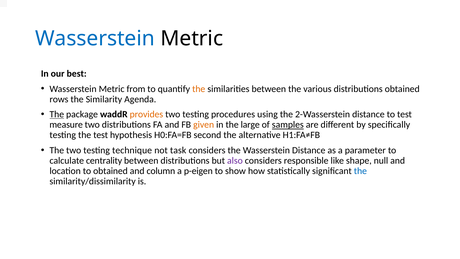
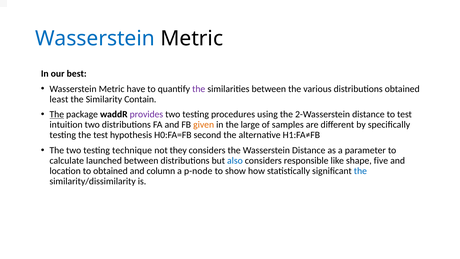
from: from -> have (136, 89)
the colour: orange -> purple (199, 89)
rows: rows -> least (59, 99)
Agenda: Agenda -> Contain (140, 99)
provides colour: orange -> purple (146, 114)
measure: measure -> intuition (66, 125)
samples underline: present -> none (288, 125)
task: task -> they (178, 150)
centrality: centrality -> launched (104, 161)
also colour: purple -> blue (235, 161)
null: null -> five (381, 161)
p-eigen: p-eigen -> p-node (198, 171)
